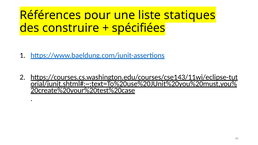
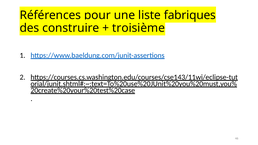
statiques: statiques -> fabriques (190, 15)
spécifiées: spécifiées -> troisième (139, 28)
